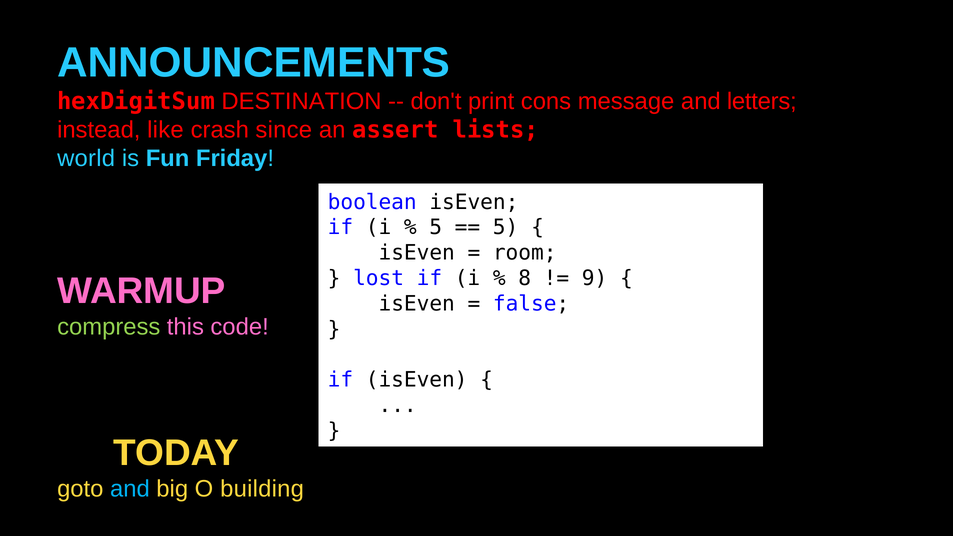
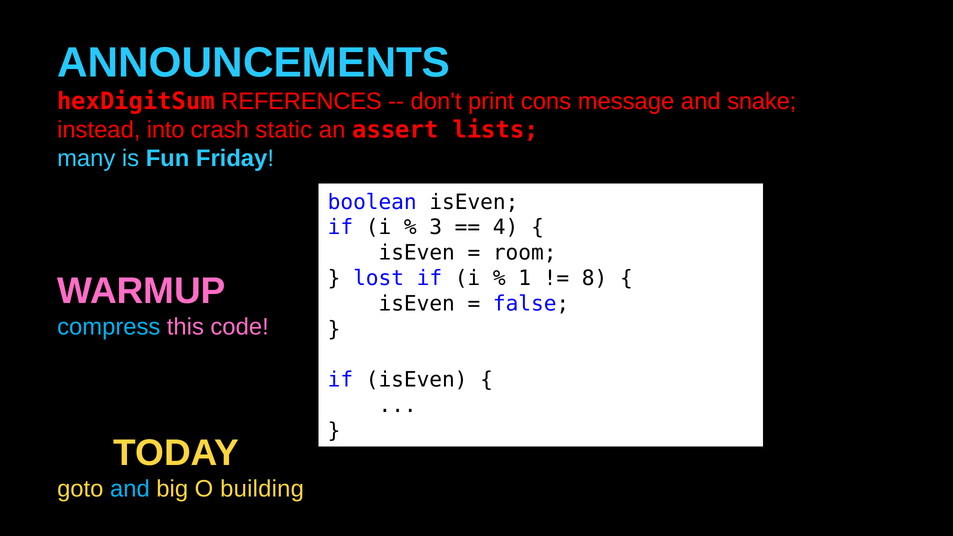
DESTINATION: DESTINATION -> REFERENCES (302, 101)
letters: letters -> snake (762, 101)
like: like -> into (166, 130)
since: since -> static (284, 130)
world: world -> many (86, 158)
5: 5 -> 3 (436, 228)
5: 5 -> 4 (506, 228)
8: 8 -> 1 (525, 278)
9: 9 -> 8 (595, 278)
compress colour: light green -> light blue (109, 327)
